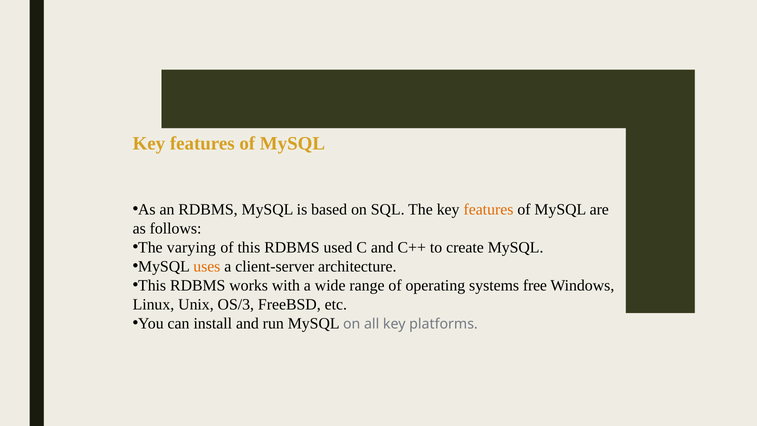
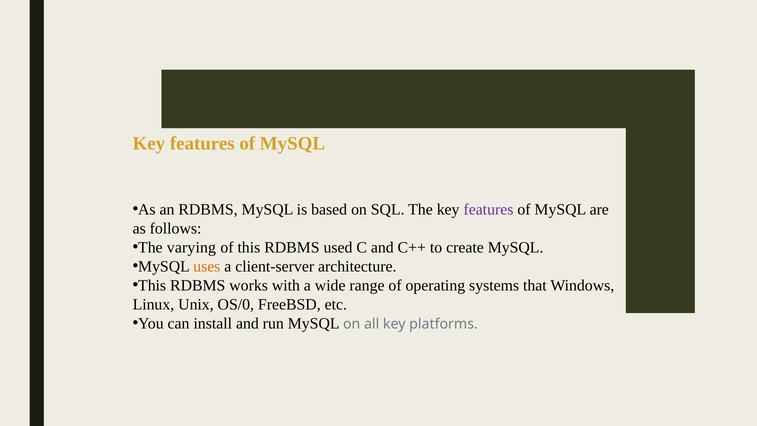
features colour: orange -> purple (488, 210)
free: free -> that (535, 285)
OS/3: OS/3 -> OS/0 (236, 304)
